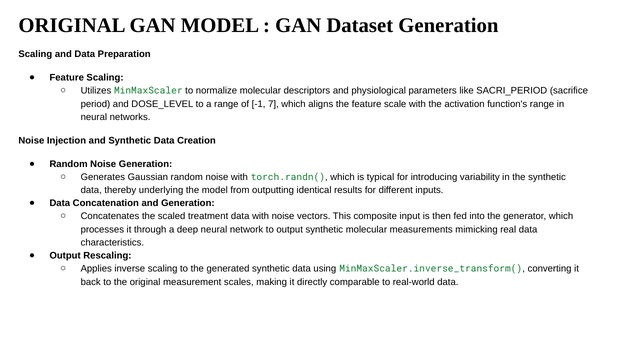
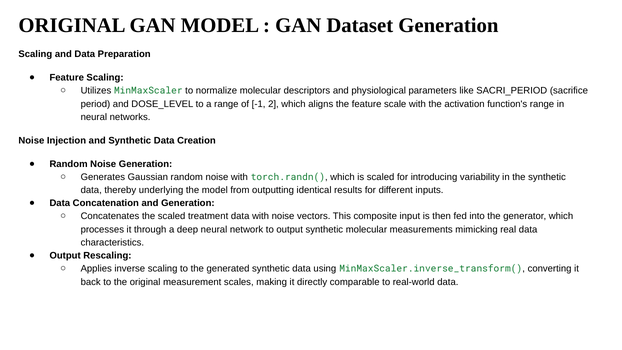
7: 7 -> 2 (273, 104)
is typical: typical -> scaled (381, 177)
